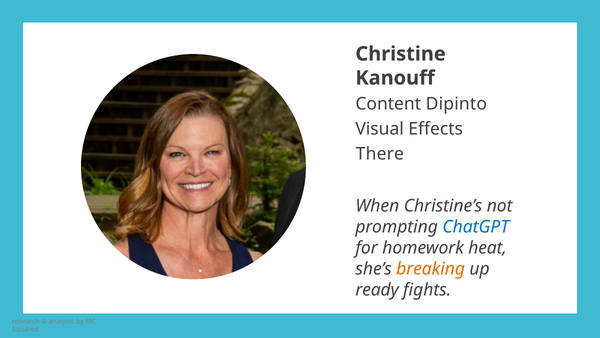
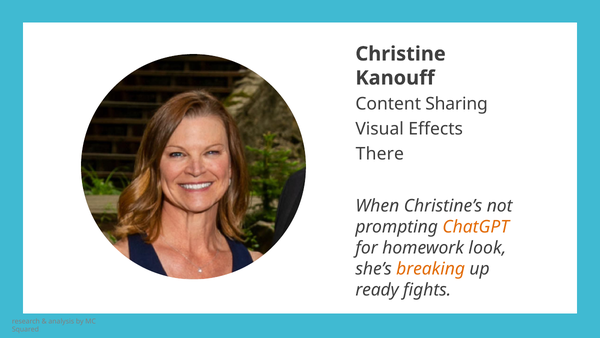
Dipinto: Dipinto -> Sharing (457, 104)
ChatGPT colour: blue -> orange (476, 227)
heat: heat -> look (487, 248)
